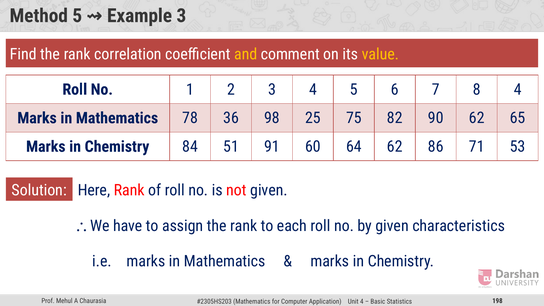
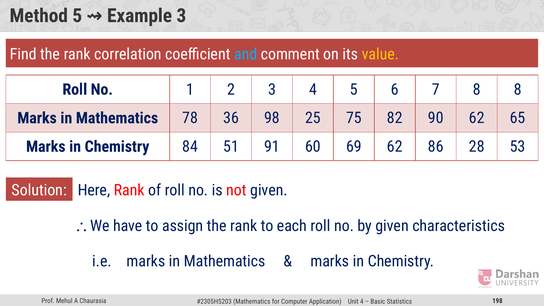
and colour: yellow -> light blue (246, 54)
8 4: 4 -> 8 (518, 89)
64: 64 -> 69 (354, 147)
71: 71 -> 28 (477, 147)
